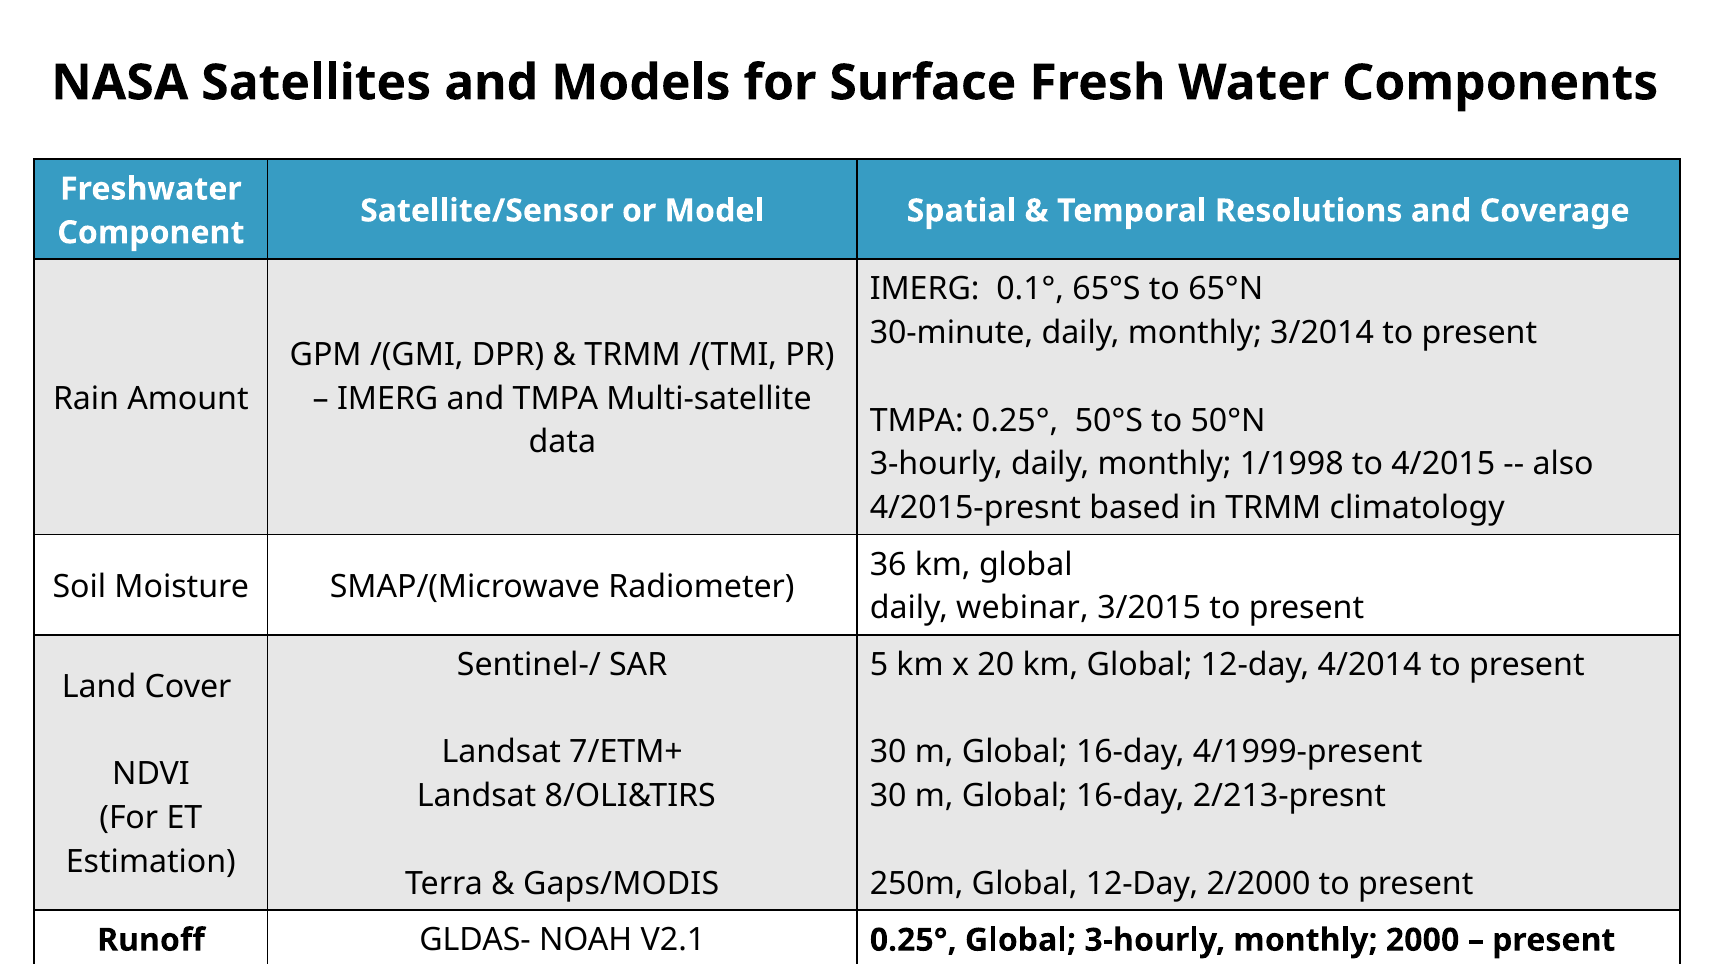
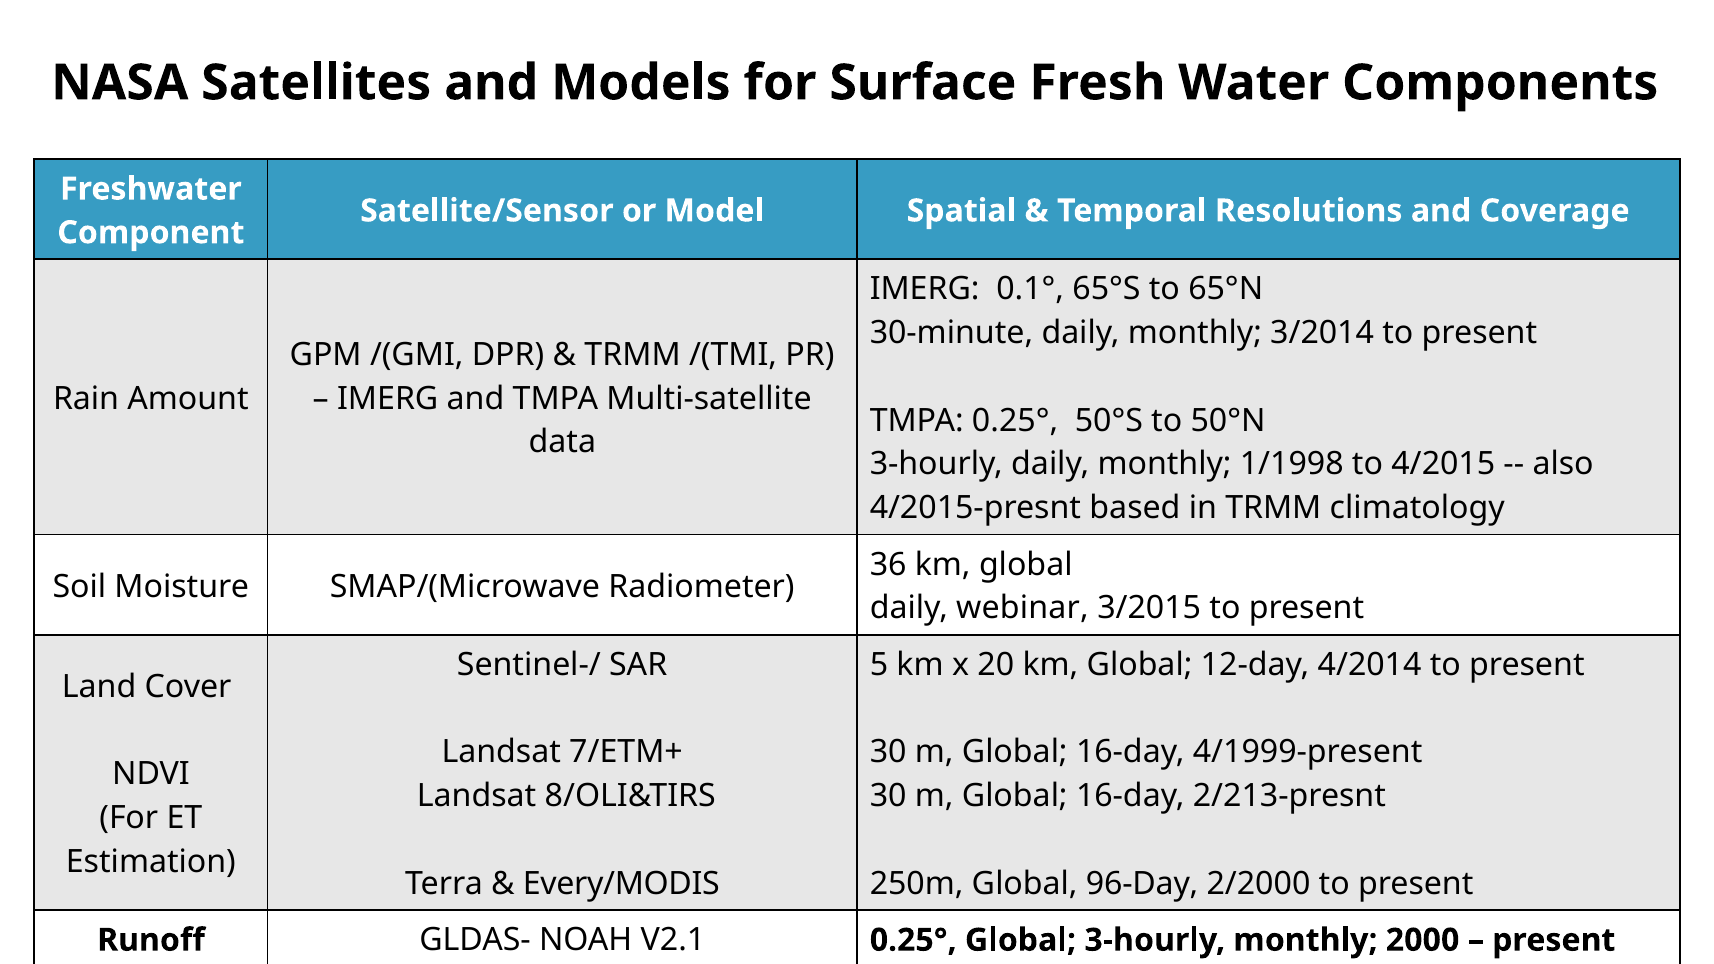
Gaps/MODIS: Gaps/MODIS -> Every/MODIS (621, 884)
250m Global 12-Day: 12-Day -> 96-Day (1142, 884)
